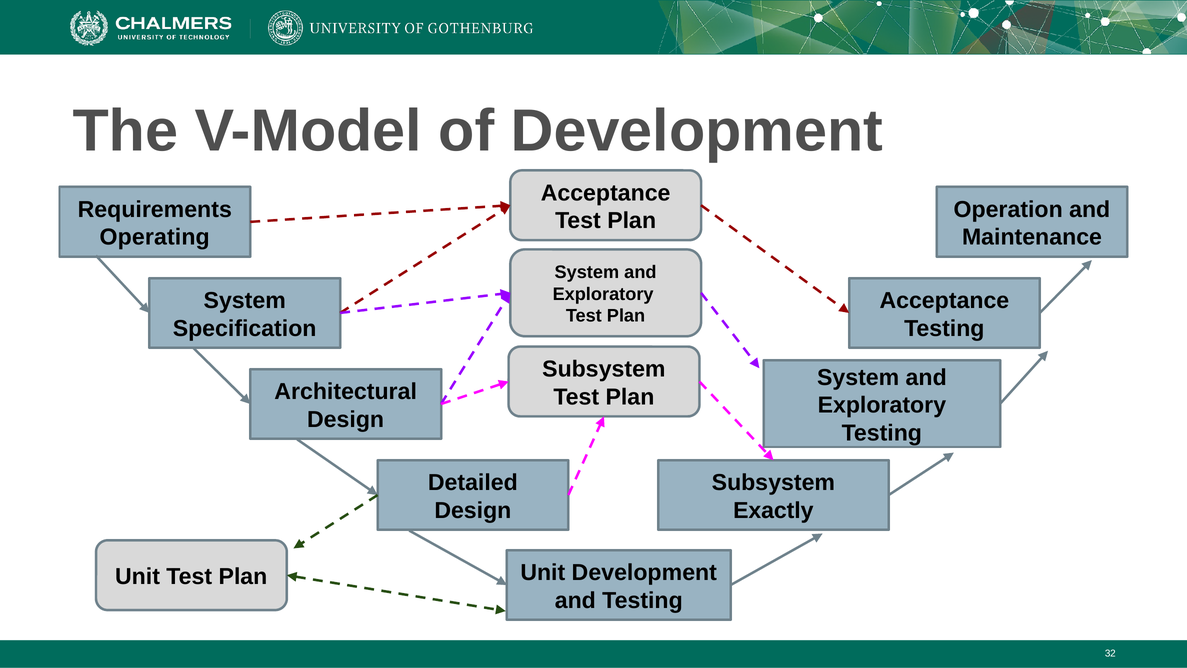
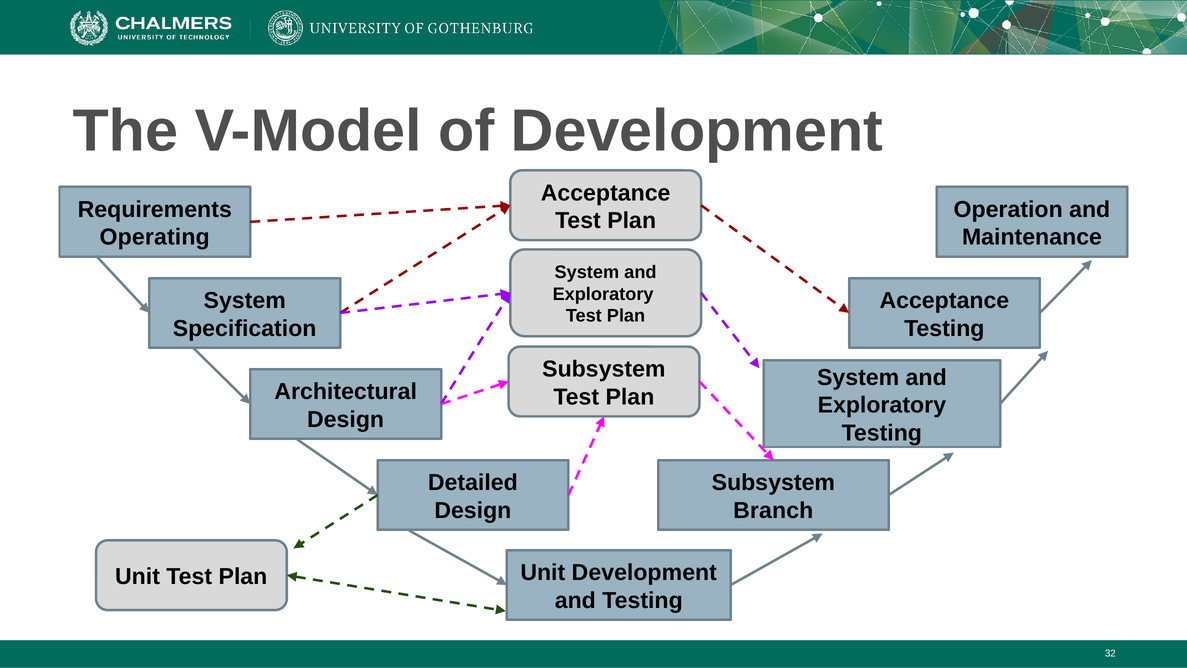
Exactly: Exactly -> Branch (773, 510)
